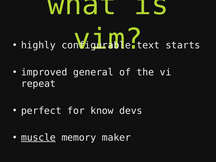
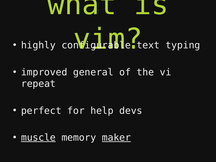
starts: starts -> typing (183, 45)
know: know -> help (102, 111)
maker underline: none -> present (116, 138)
